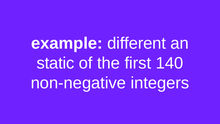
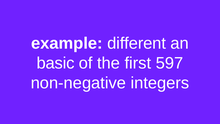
static: static -> basic (56, 63)
140: 140 -> 597 (169, 63)
